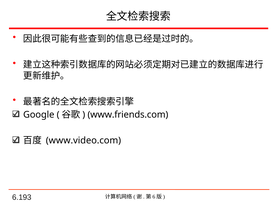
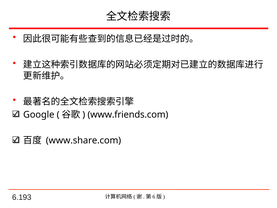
www.video.com: www.video.com -> www.share.com (83, 140)
